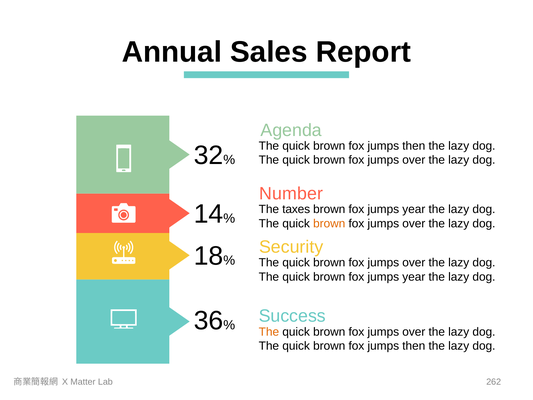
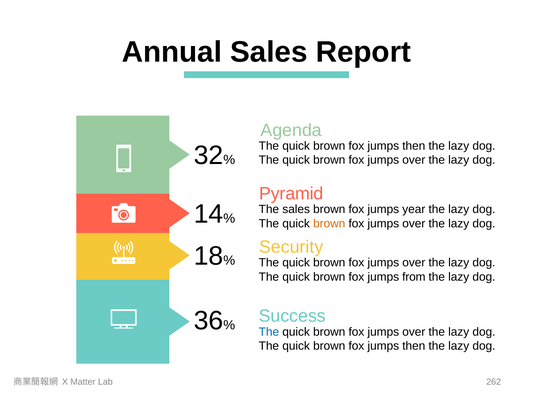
Number: Number -> Pyramid (291, 193)
The taxes: taxes -> sales (296, 209)
year: year -> from (414, 277)
The colour: orange -> blue (269, 332)
